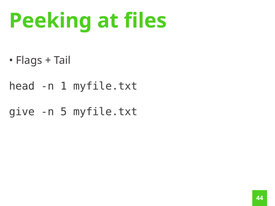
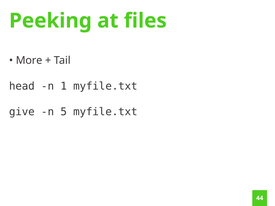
Flags: Flags -> More (29, 61)
